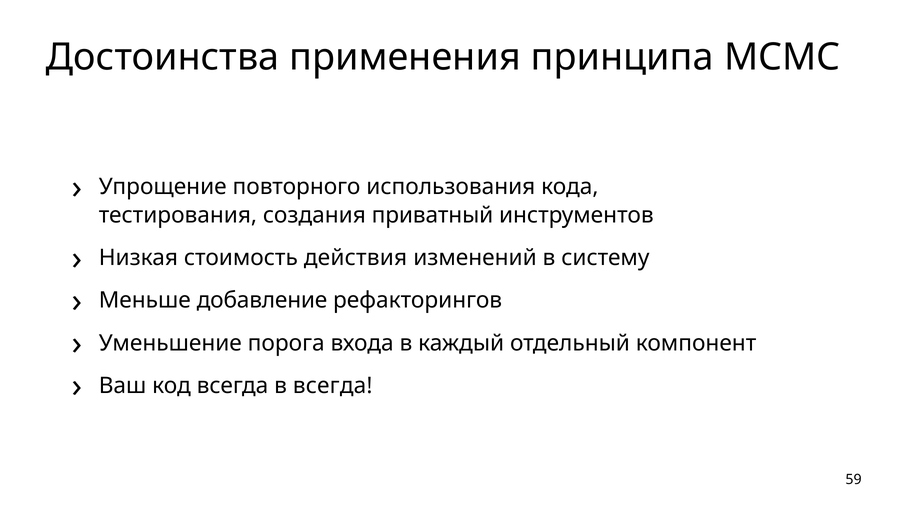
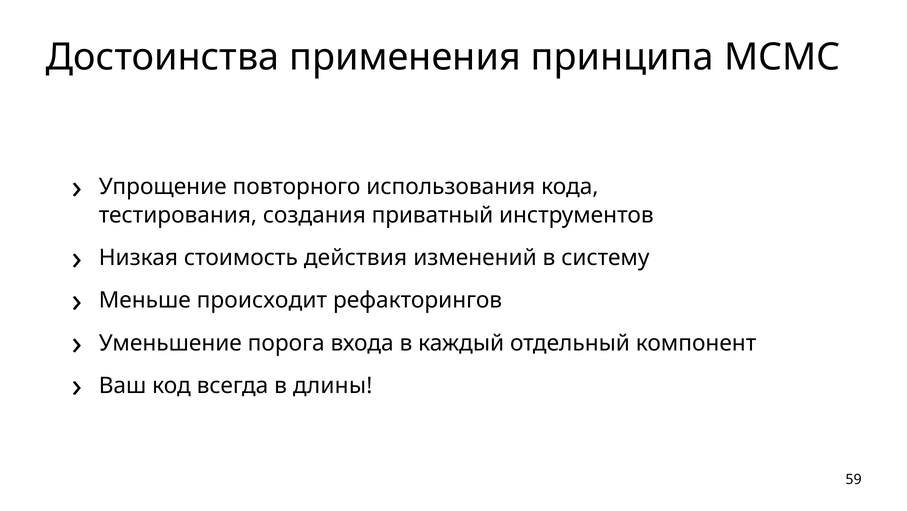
добавление: добавление -> происходит (262, 300)
в всегда: всегда -> длины (333, 385)
